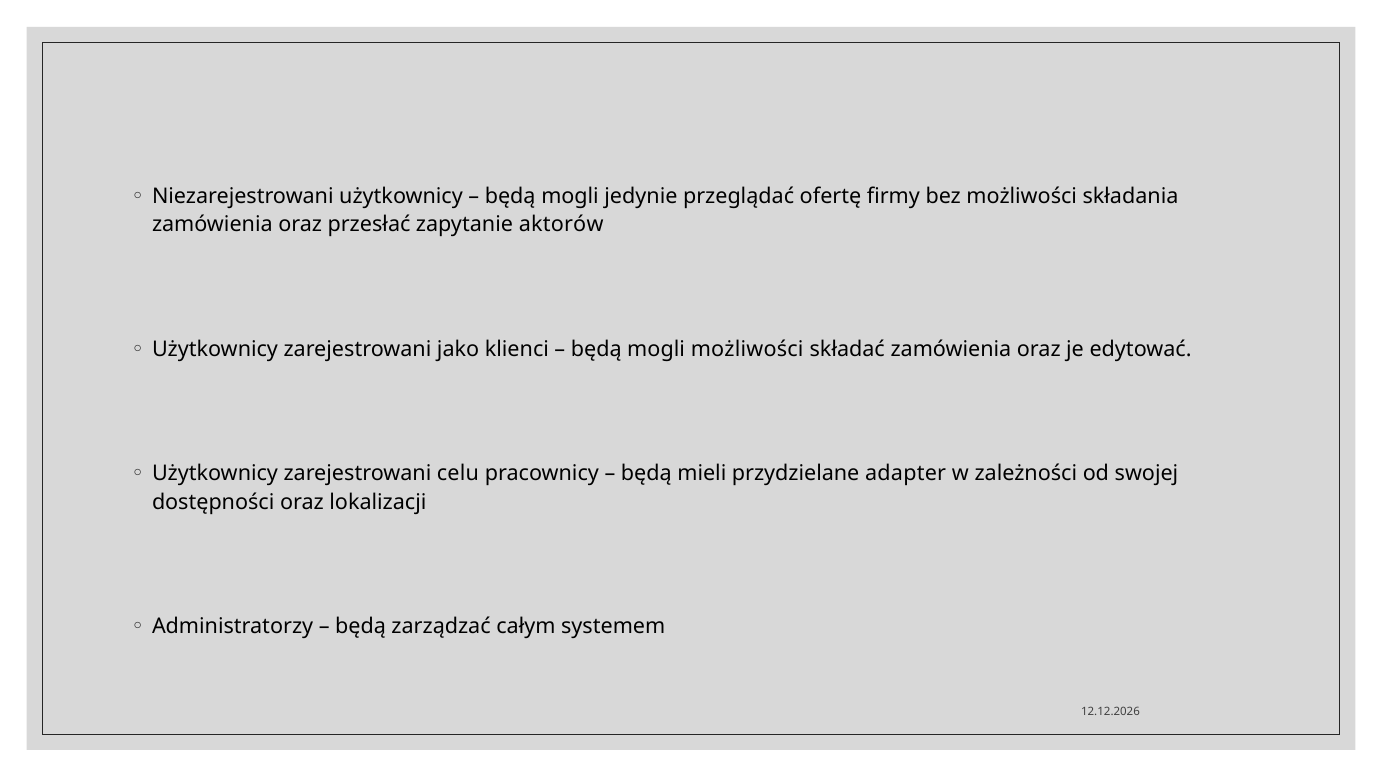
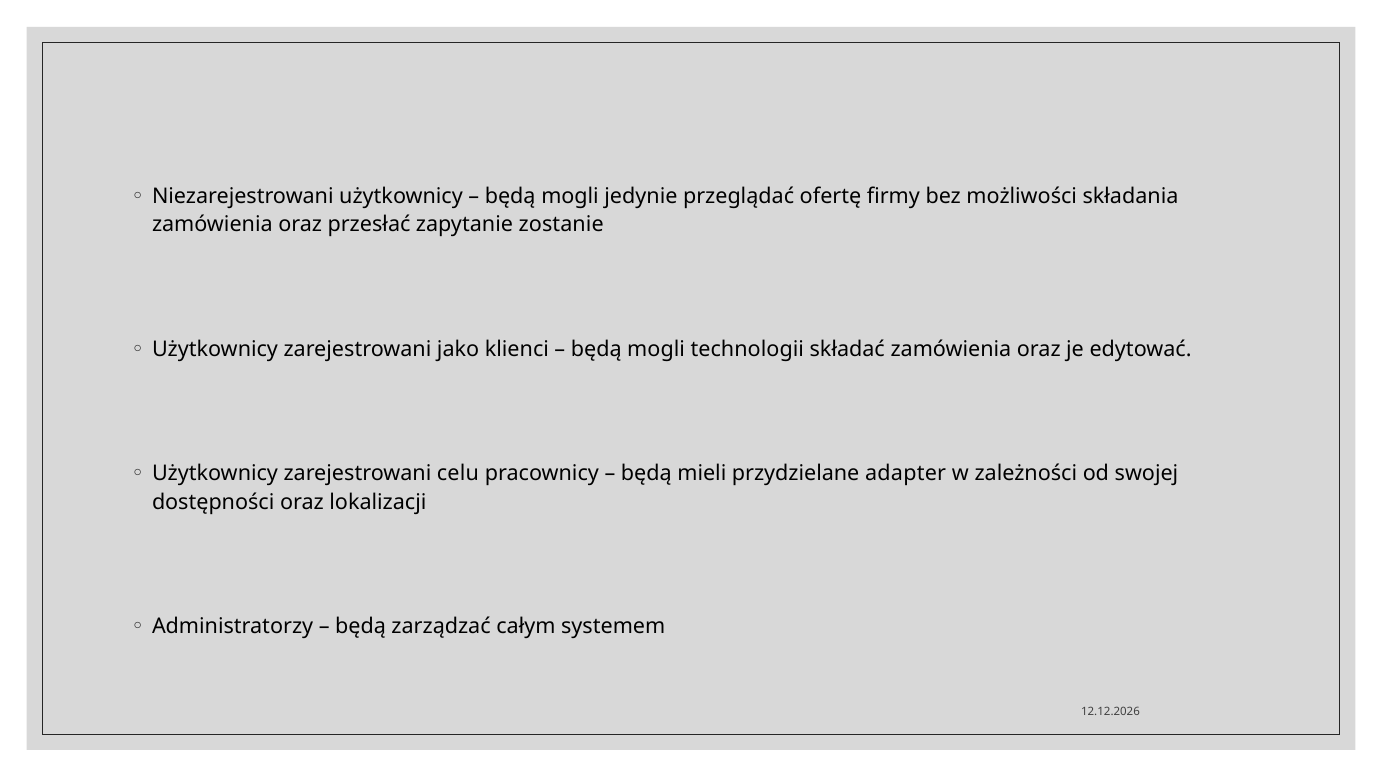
aktorów: aktorów -> zostanie (561, 225)
mogli możliwości: możliwości -> technologii (747, 349)
